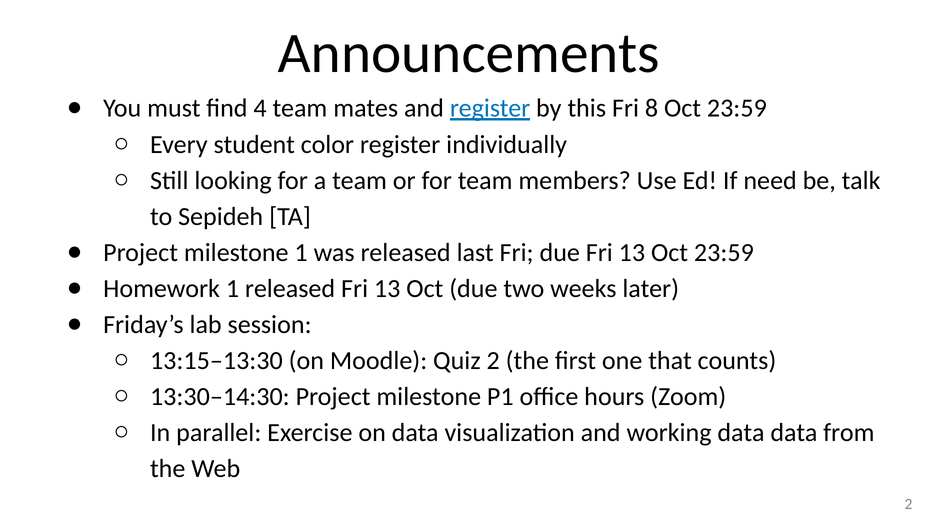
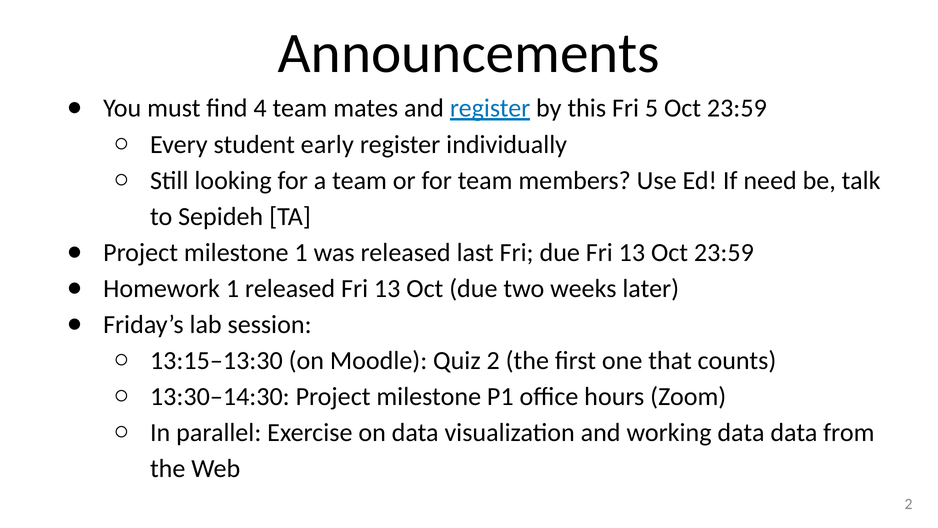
8: 8 -> 5 (652, 108)
color: color -> early (327, 144)
